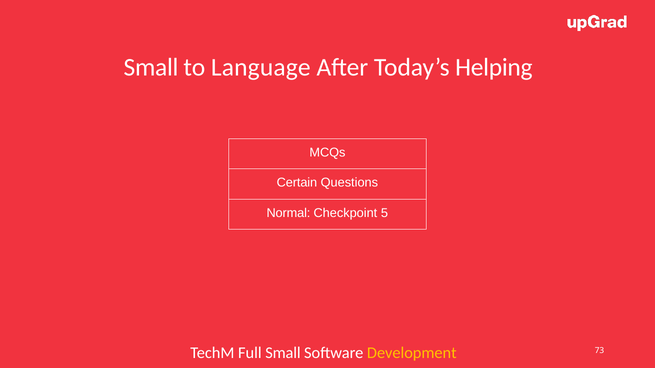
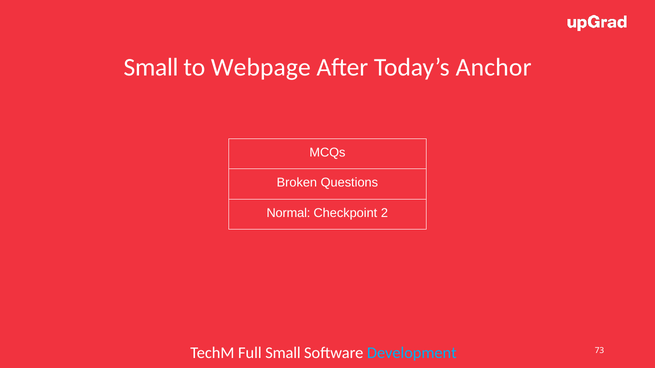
Language: Language -> Webpage (261, 67)
Helping: Helping -> Anchor (494, 67)
Certain: Certain -> Broken (297, 183)
5: 5 -> 2 (384, 213)
Development colour: yellow -> light blue (412, 354)
